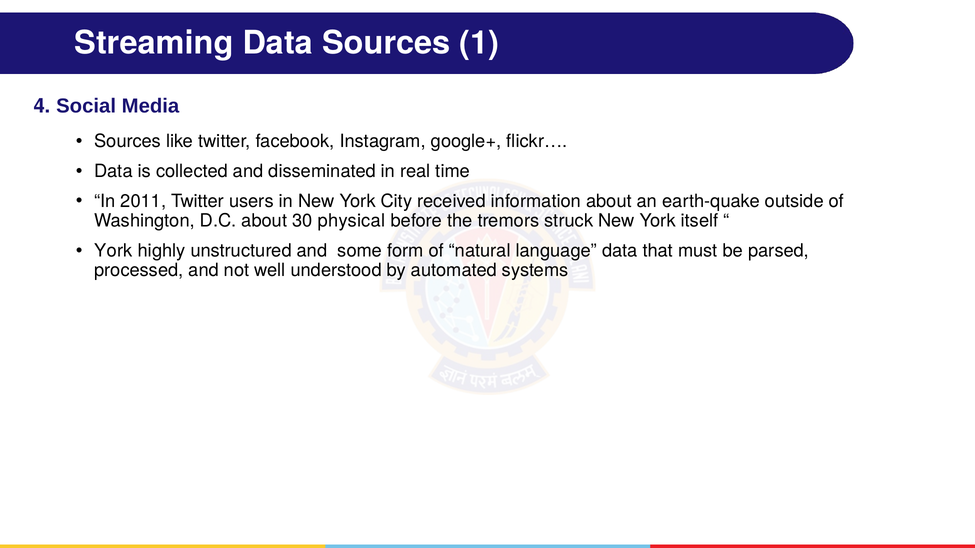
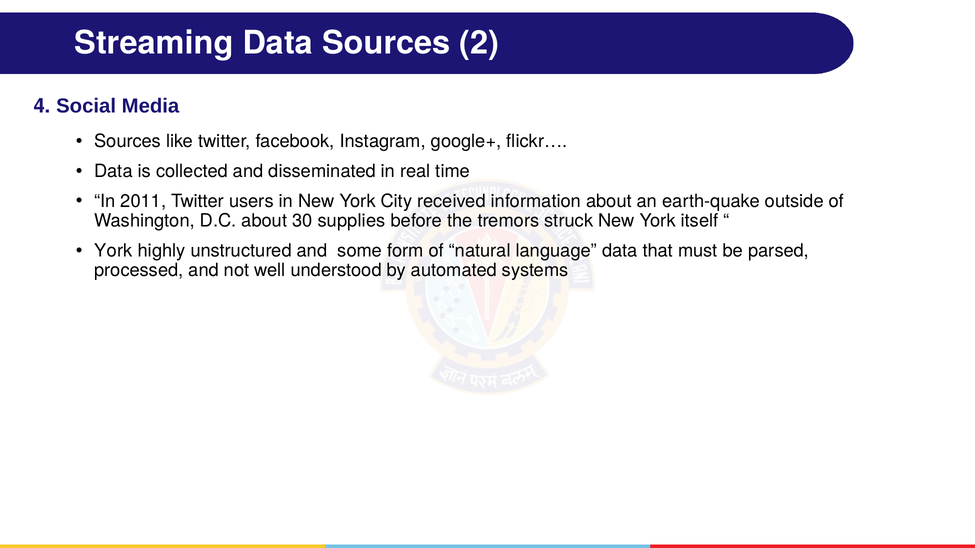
1: 1 -> 2 (479, 43)
physical: physical -> supplies (352, 221)
